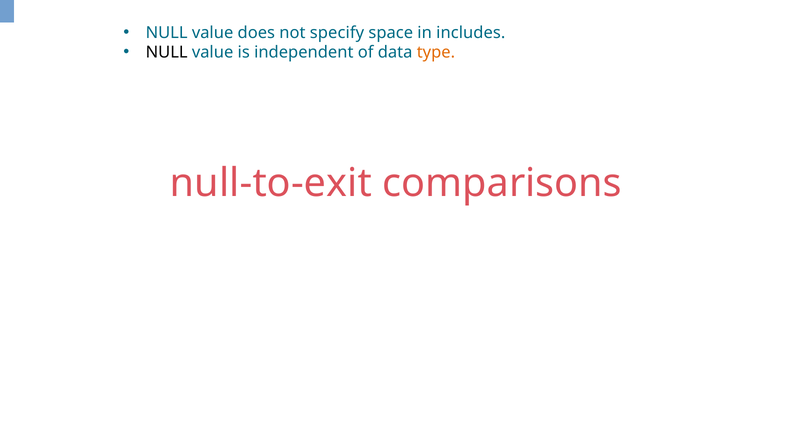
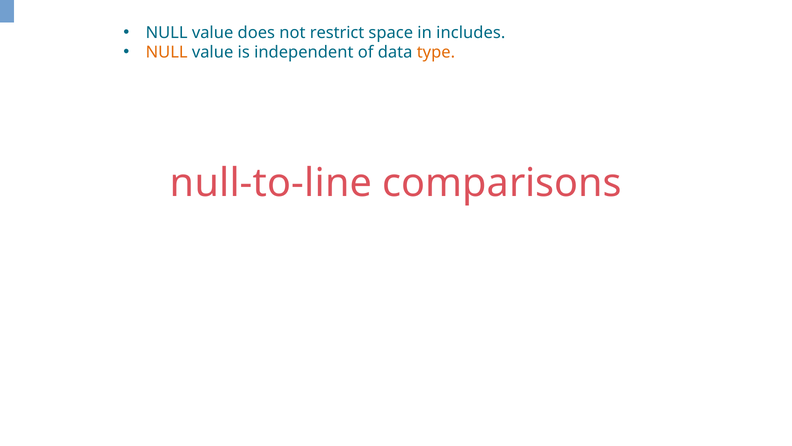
specify: specify -> restrict (337, 33)
NULL colour: black -> orange (167, 52)
null-to-exit: null-to-exit -> null-to-line (271, 183)
